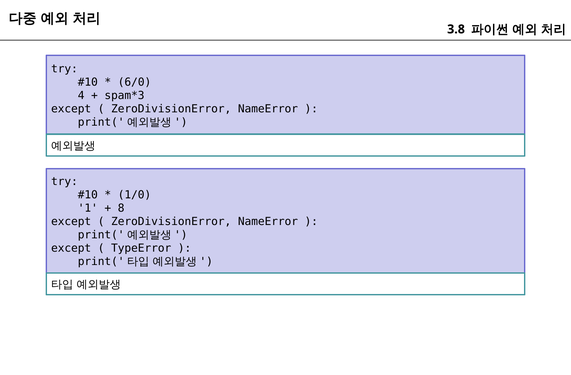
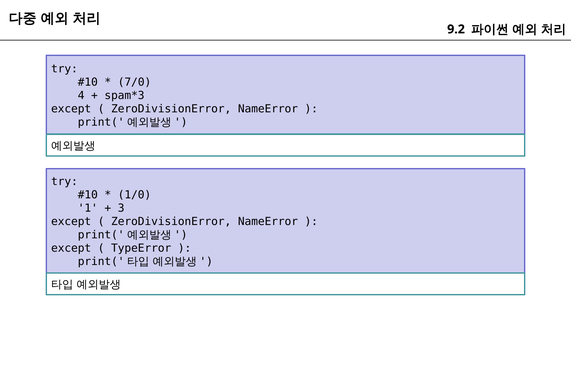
3.8: 3.8 -> 9.2 (456, 29)
6/0: 6/0 -> 7/0 (135, 82)
8: 8 -> 3 (121, 208)
